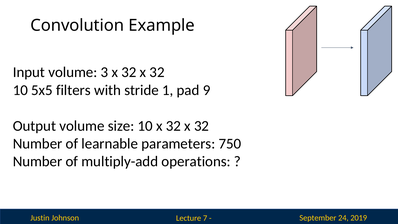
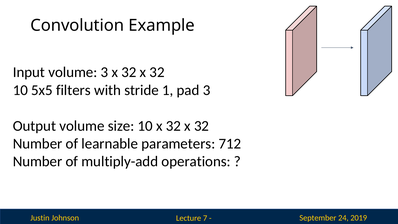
pad 9: 9 -> 3 (207, 90)
750: 750 -> 712 (230, 144)
